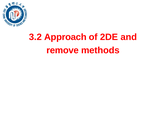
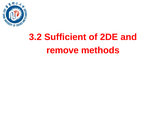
Approach: Approach -> Sufficient (65, 37)
